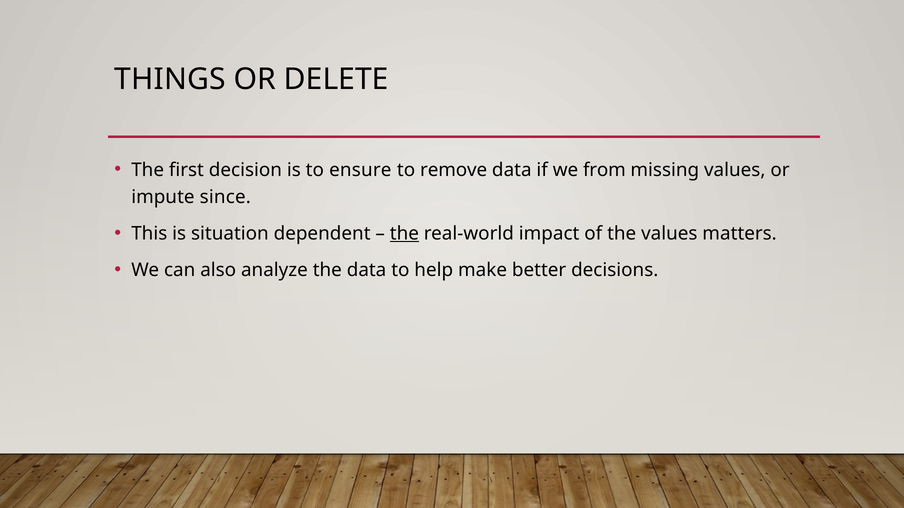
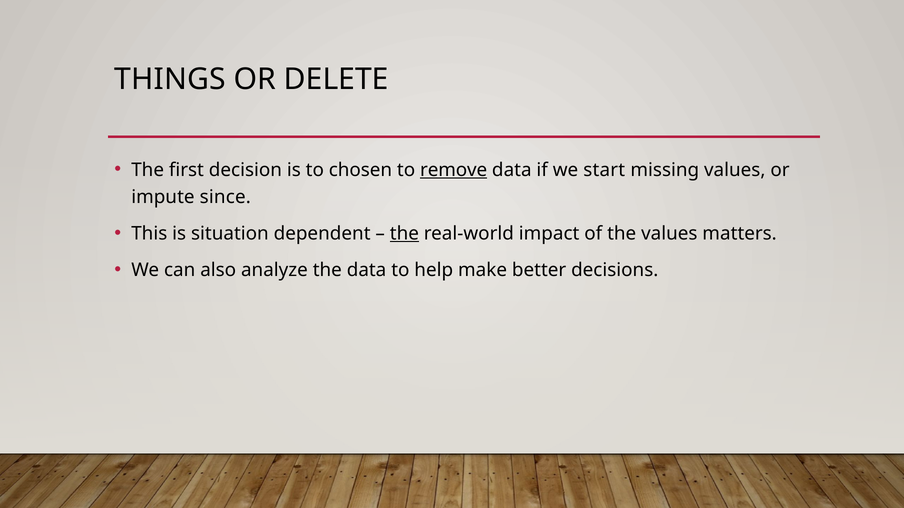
ensure: ensure -> chosen (360, 170)
remove underline: none -> present (454, 170)
from: from -> start (604, 170)
